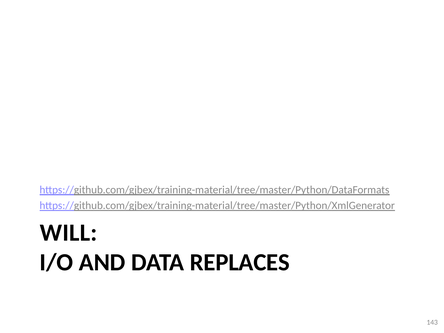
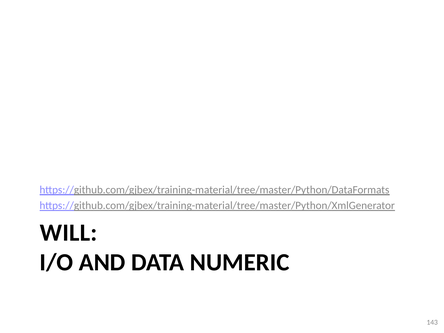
REPLACES: REPLACES -> NUMERIC (240, 262)
